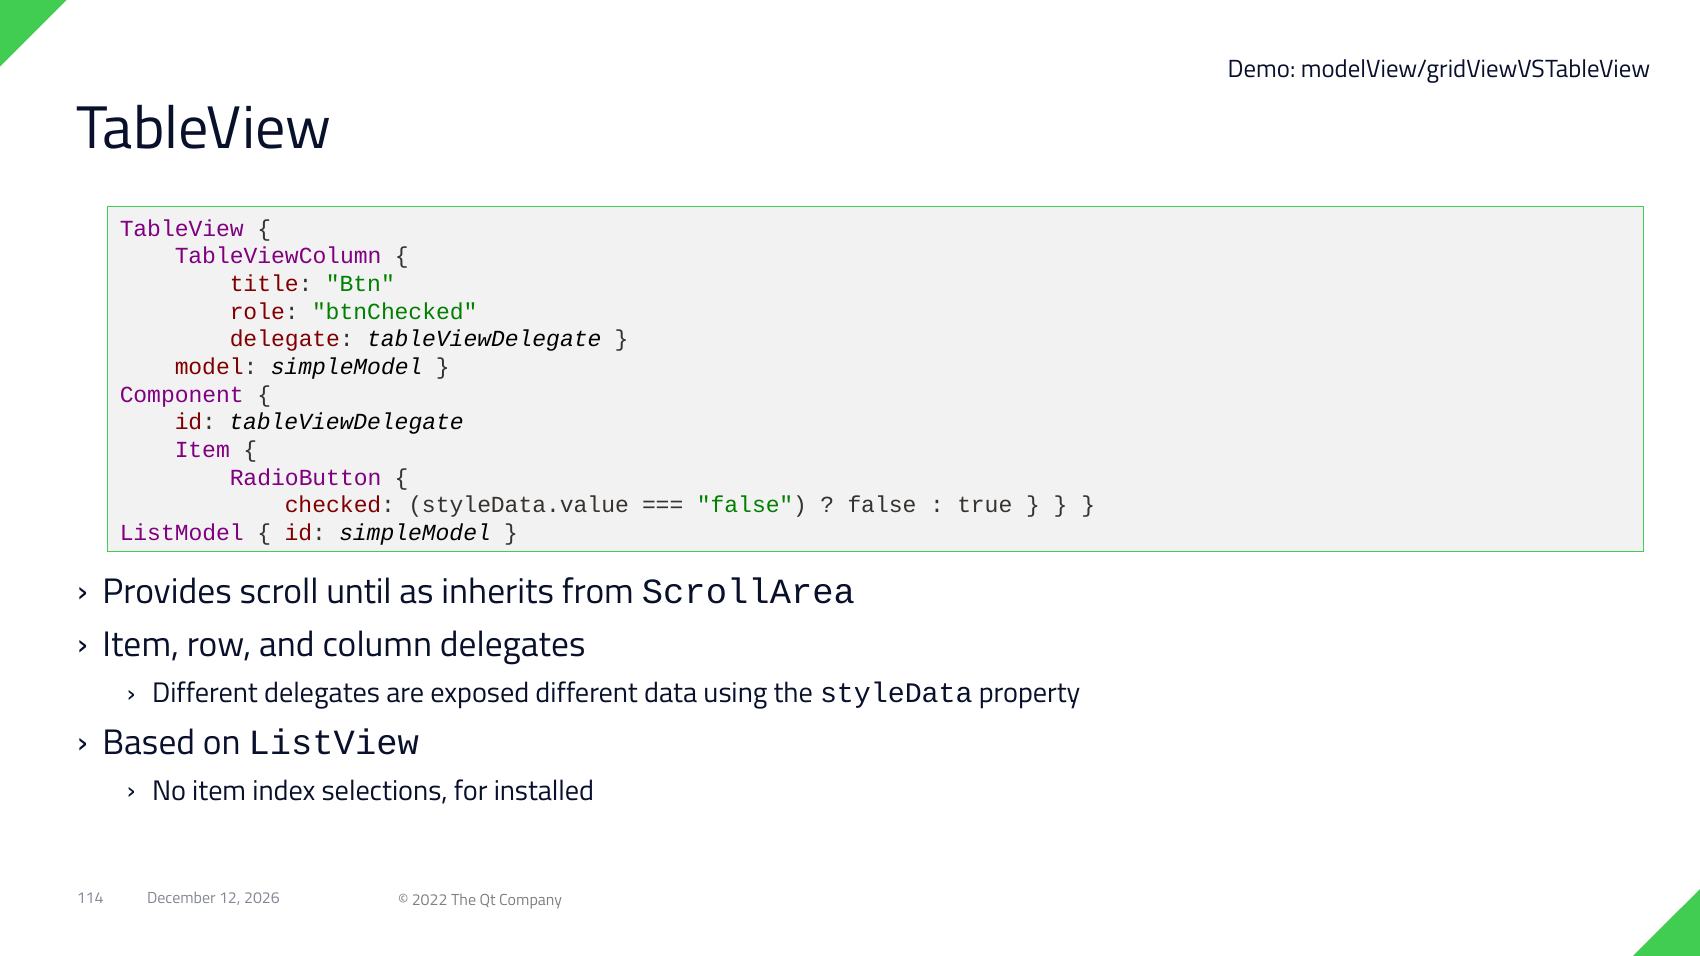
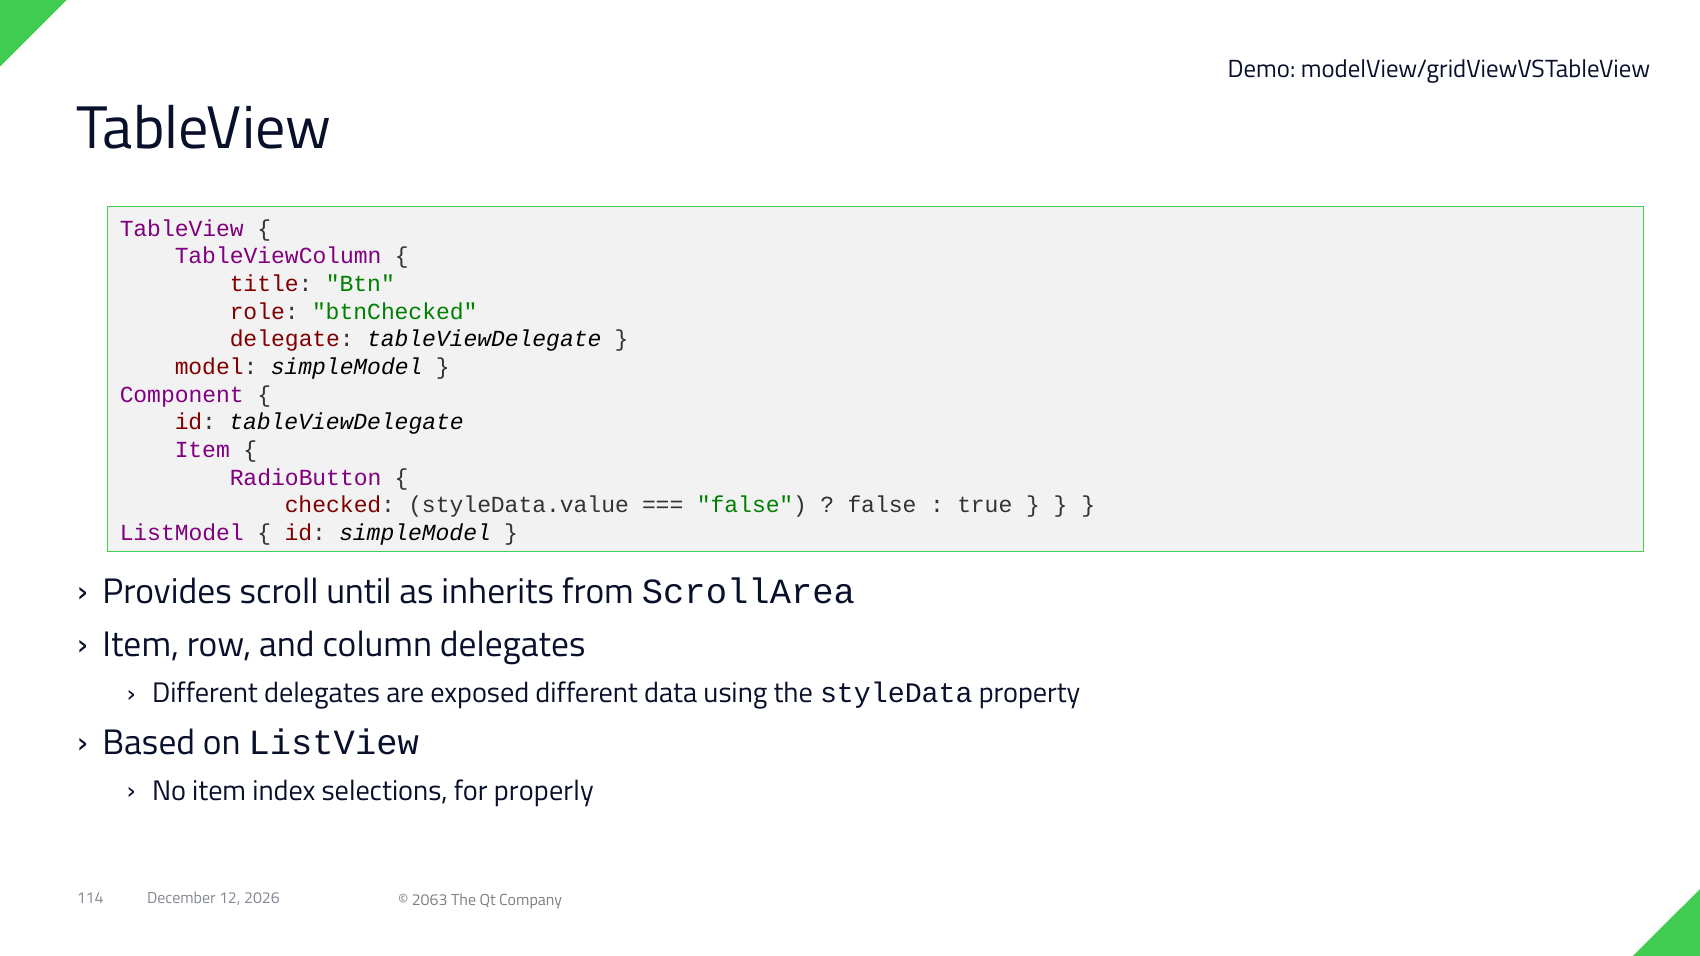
installed: installed -> properly (544, 792)
2022: 2022 -> 2063 (430, 901)
